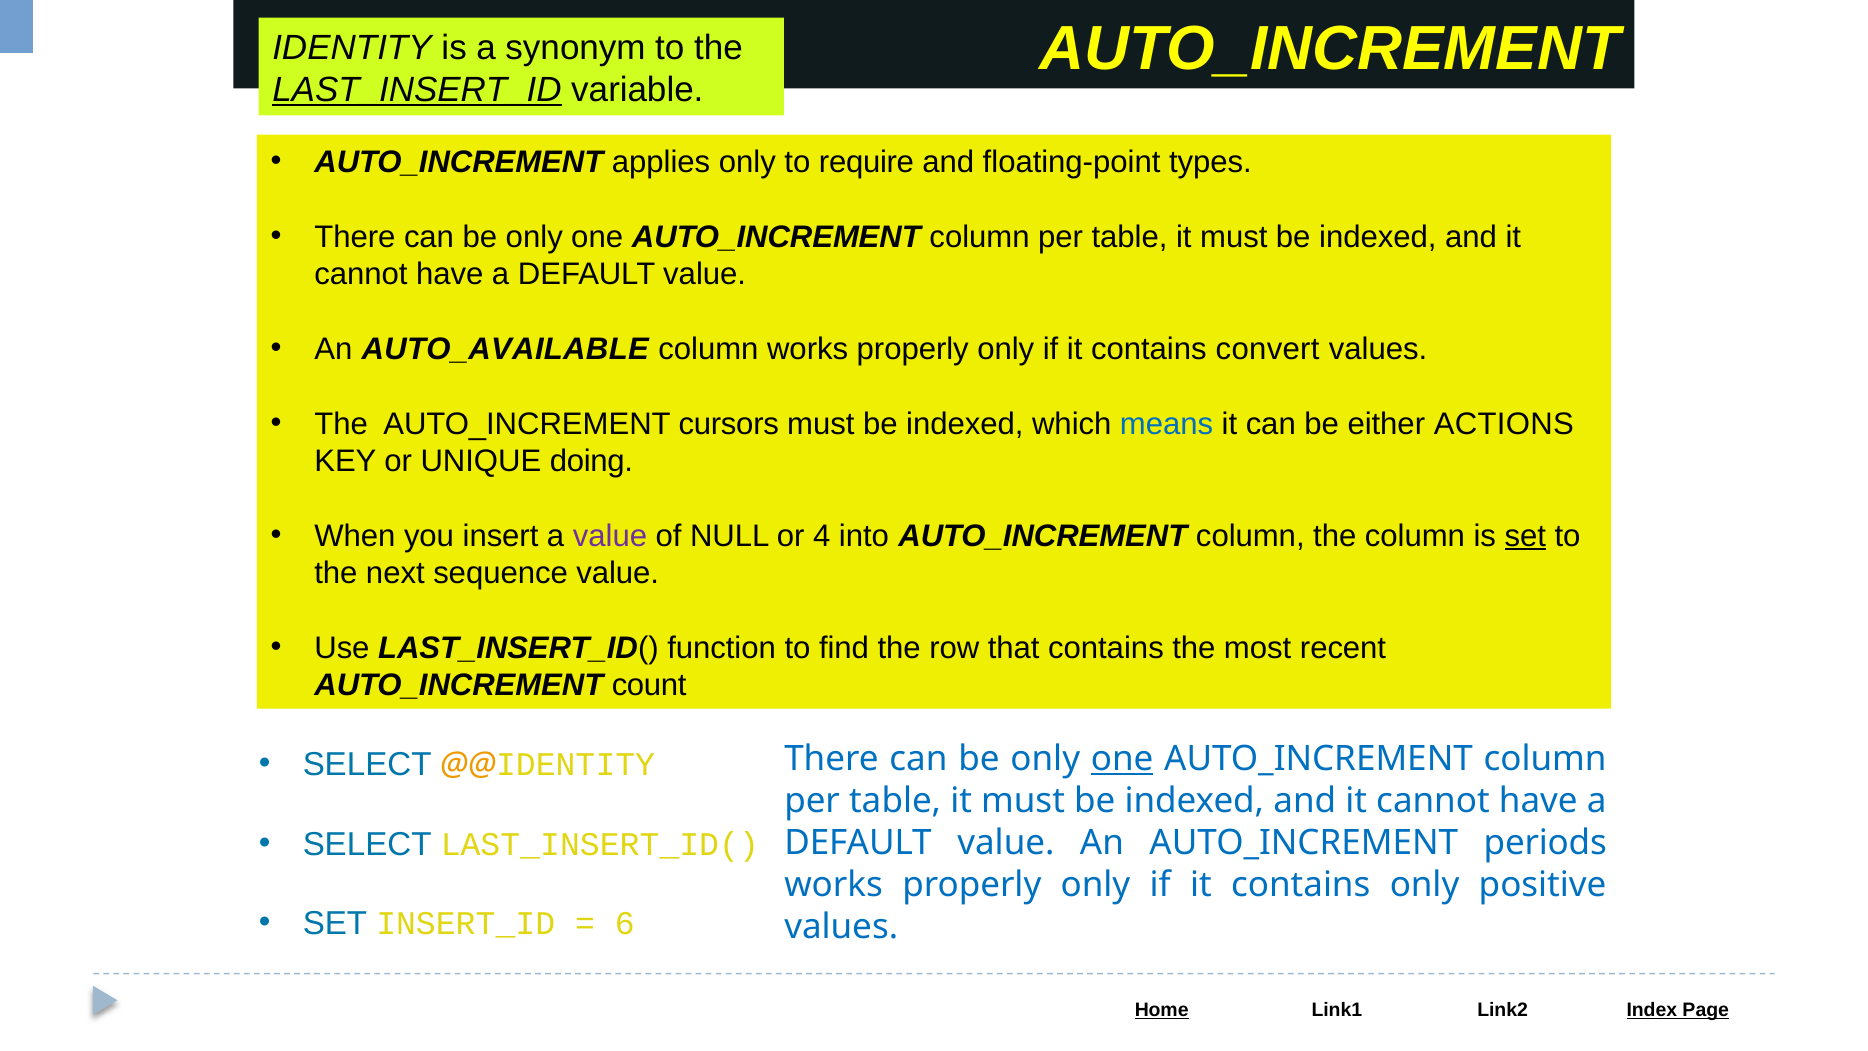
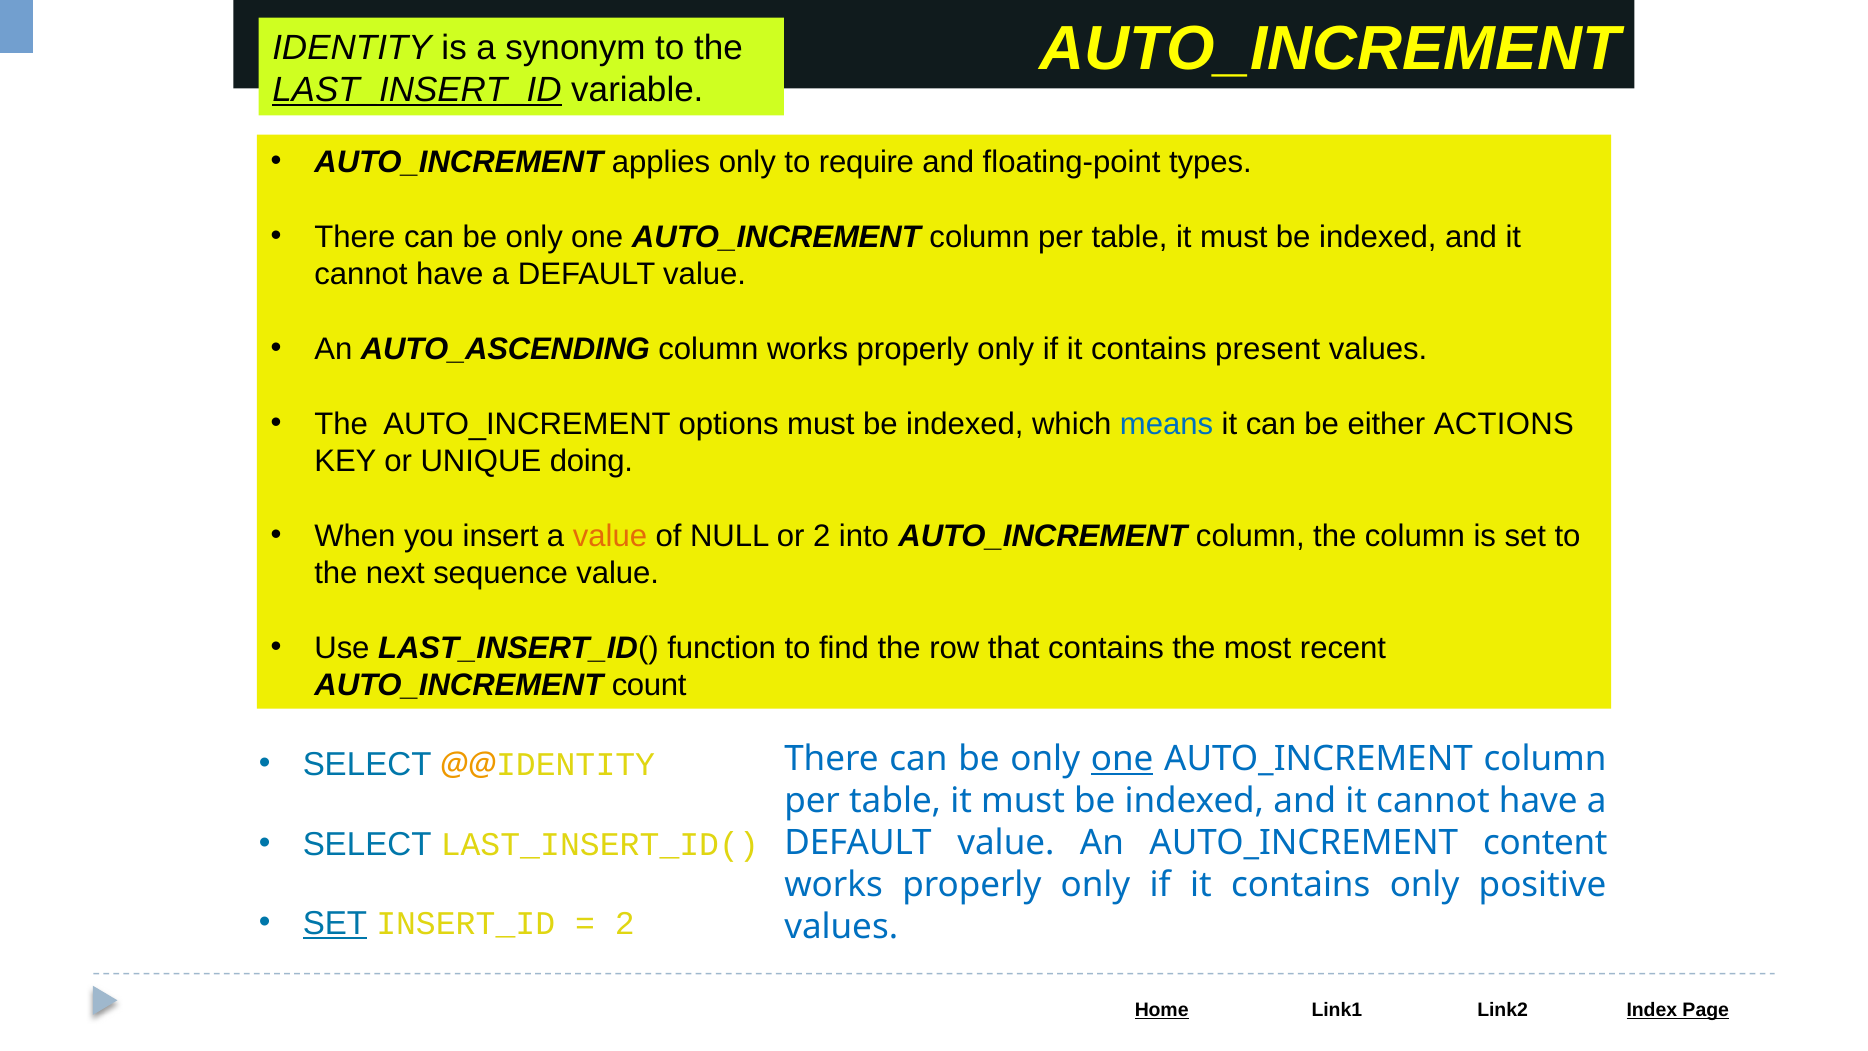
AUTO_AVAILABLE: AUTO_AVAILABLE -> AUTO_ASCENDING (505, 349)
convert: convert -> present (1268, 349)
cursors: cursors -> options (729, 424)
value colour: purple -> orange (610, 536)
or 4: 4 -> 2 (822, 536)
set underline: present -> none (1525, 536)
periods: periods -> content (1545, 843)
SET underline: none -> present (335, 923)
6: 6 -> 2 (625, 923)
